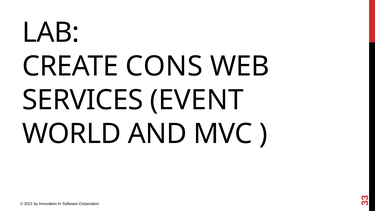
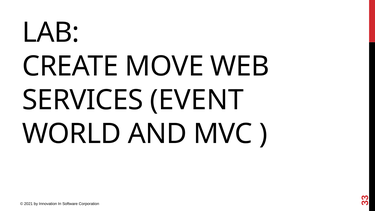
CONS: CONS -> MOVE (164, 66)
